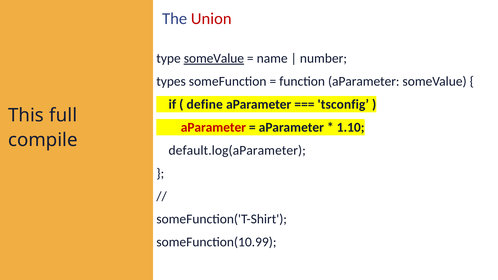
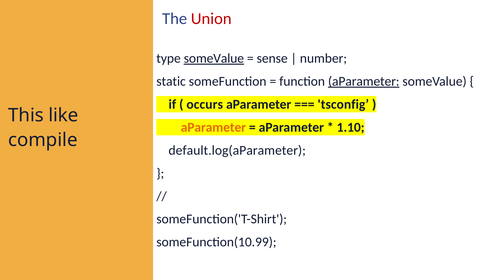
name: name -> sense (272, 58)
types: types -> static (171, 81)
aParameter underline: none -> present (364, 81)
define: define -> occurs (205, 104)
full: full -> like (63, 115)
aParameter colour: red -> orange (213, 127)
